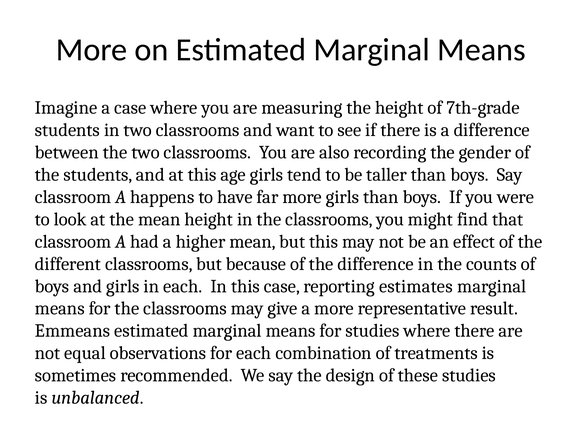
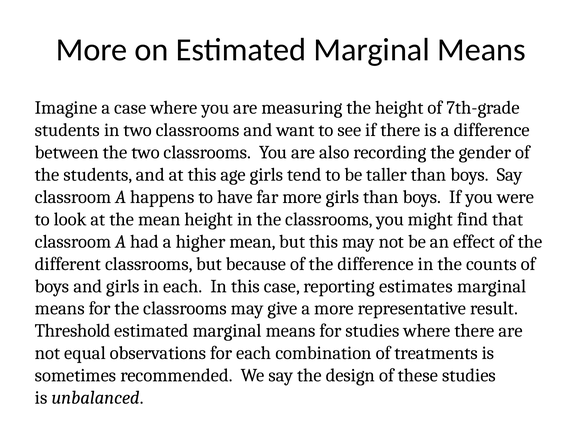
Emmeans: Emmeans -> Threshold (73, 330)
